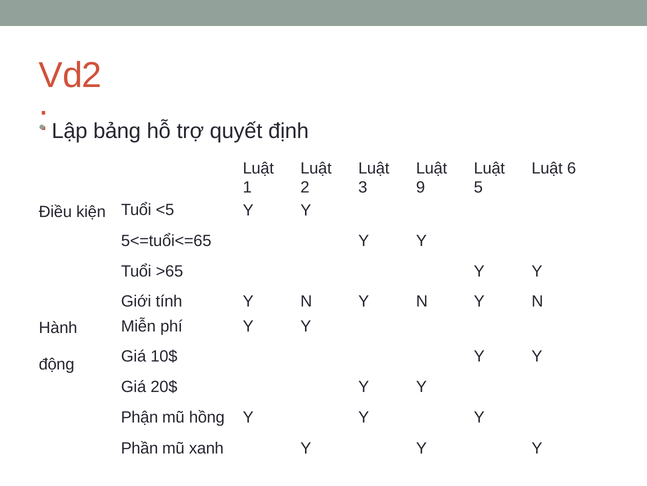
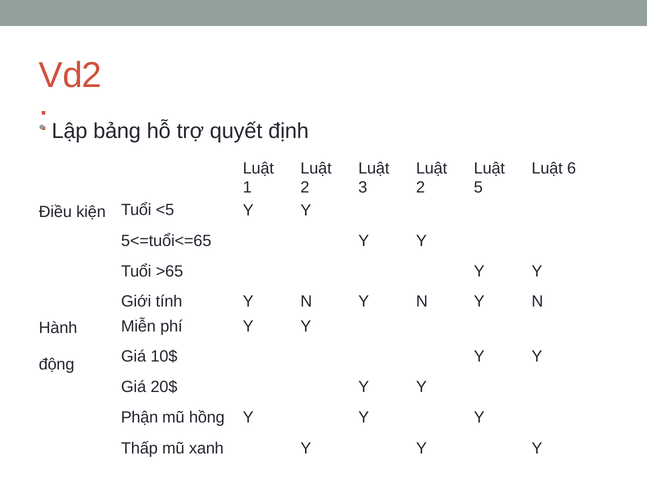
3 9: 9 -> 2 (421, 187)
Phần: Phần -> Thấp (139, 448)
